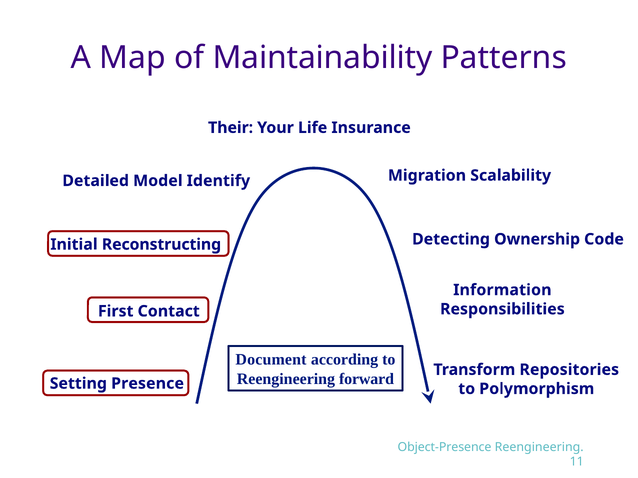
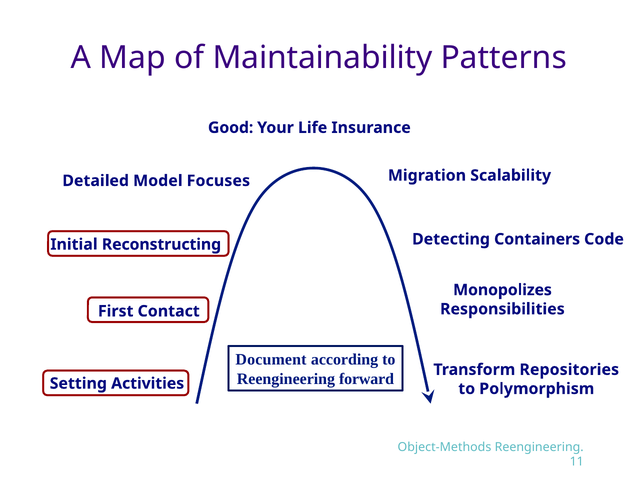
Their: Their -> Good (231, 128)
Identify: Identify -> Focuses (218, 181)
Ownership: Ownership -> Containers (537, 239)
Information: Information -> Monopolizes (503, 290)
Presence: Presence -> Activities (148, 384)
Object-Presence: Object-Presence -> Object-Methods (444, 447)
